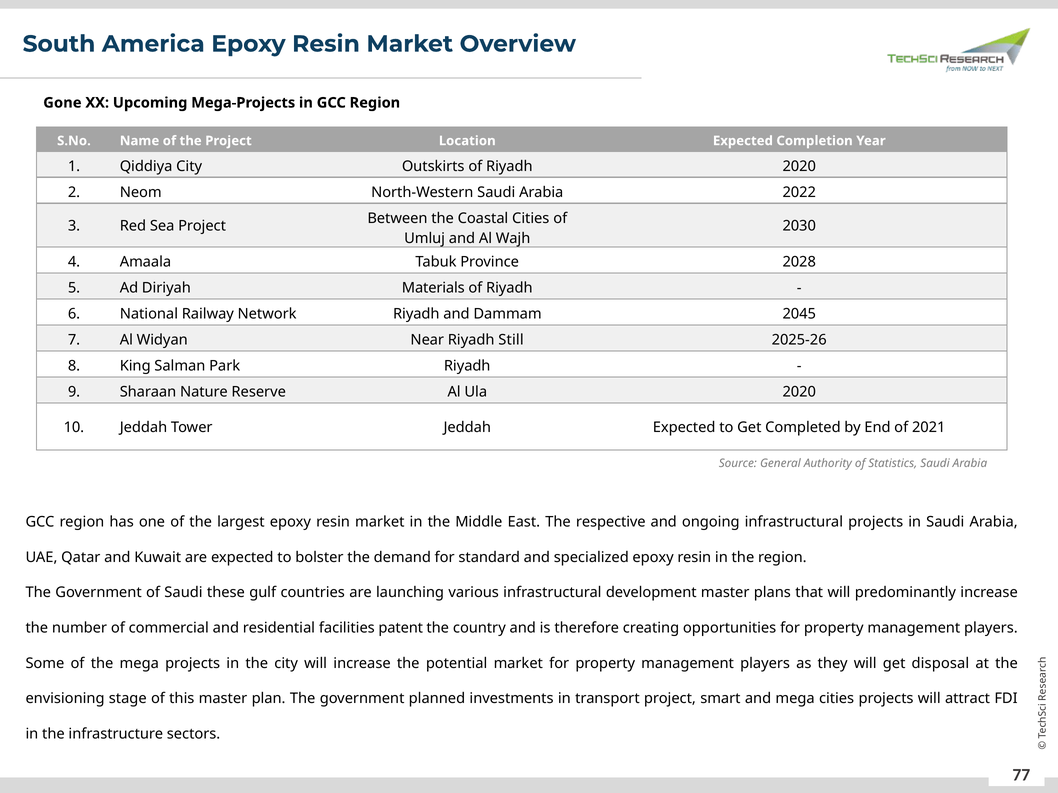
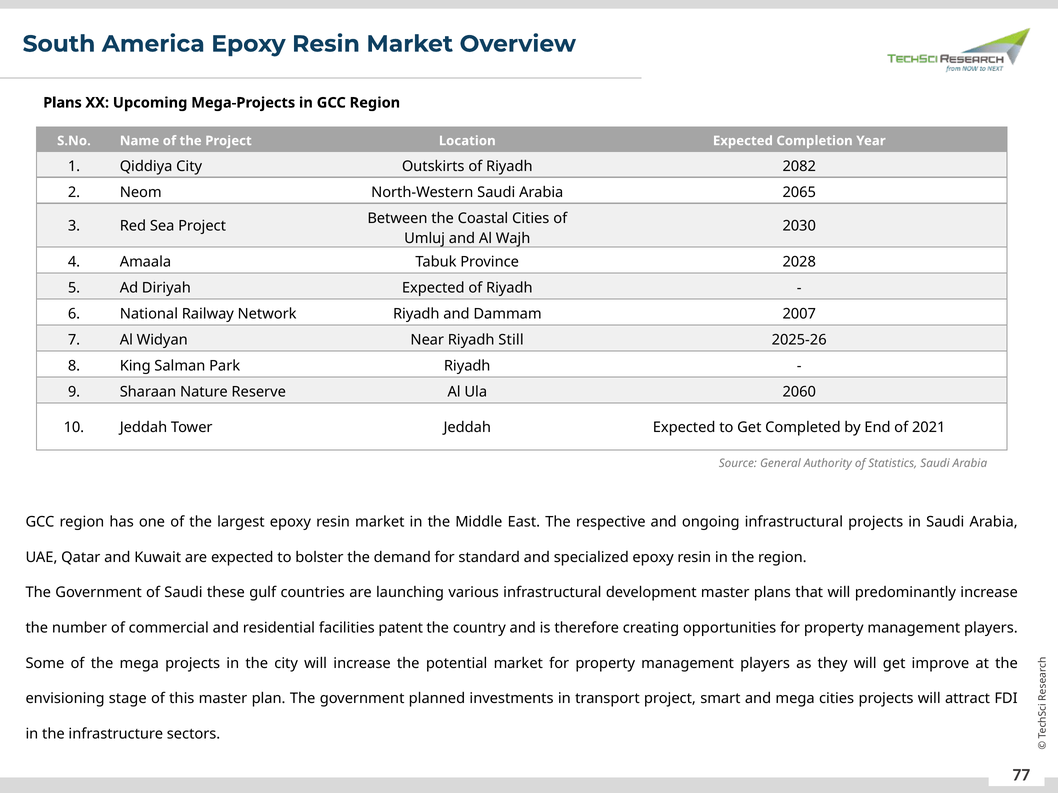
Gone: Gone -> Plans (62, 103)
Riyadh 2020: 2020 -> 2082 (799, 166)
2022: 2022 -> 2065 (799, 192)
Diriyah Materials: Materials -> Expected (433, 288)
2045: 2045 -> 2007 (799, 314)
Ula 2020: 2020 -> 2060 (799, 392)
disposal: disposal -> improve (940, 664)
